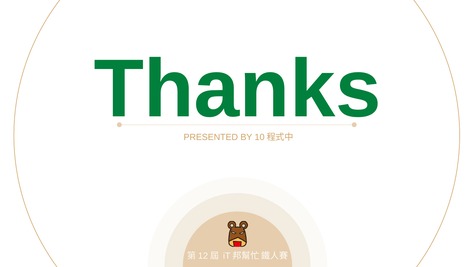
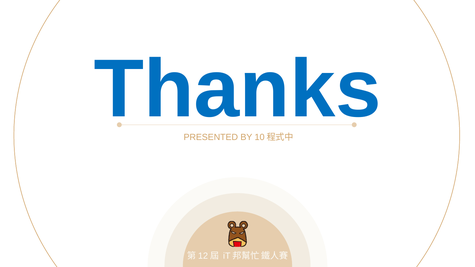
Thanks colour: green -> blue (237, 89)
